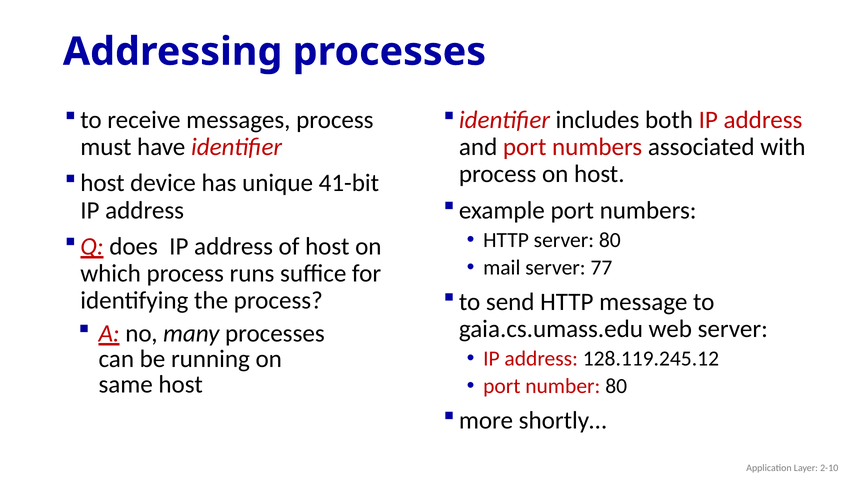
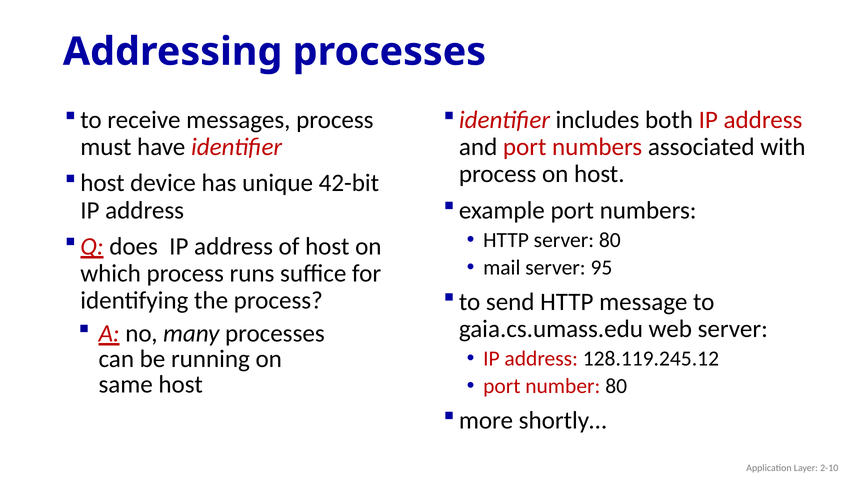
41-bit: 41-bit -> 42-bit (349, 183)
77: 77 -> 95 (601, 268)
